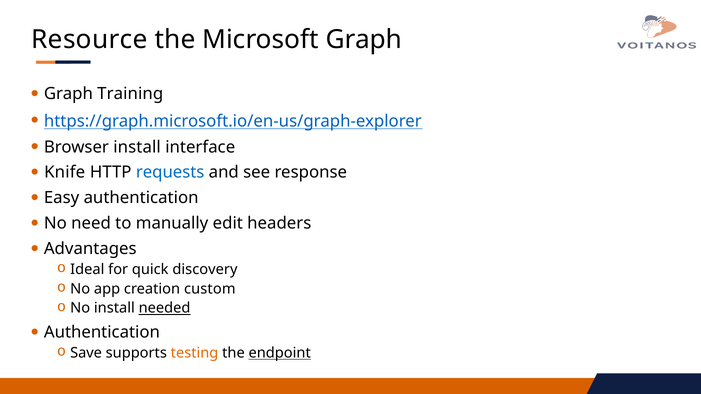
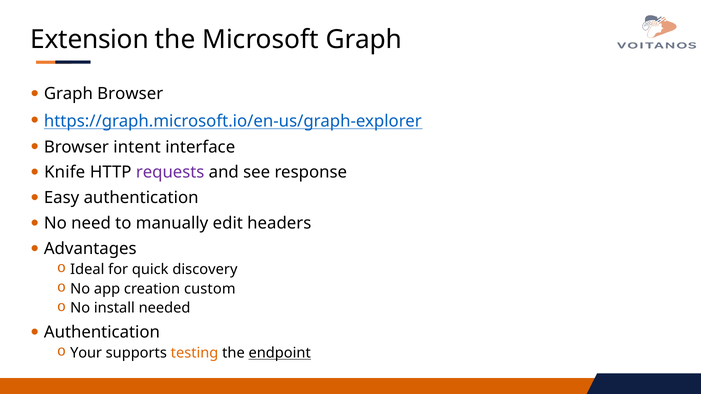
Resource: Resource -> Extension (90, 39)
Graph Training: Training -> Browser (130, 94)
Browser install: install -> intent (137, 147)
requests colour: blue -> purple (170, 173)
needed underline: present -> none (165, 308)
Save: Save -> Your (86, 353)
